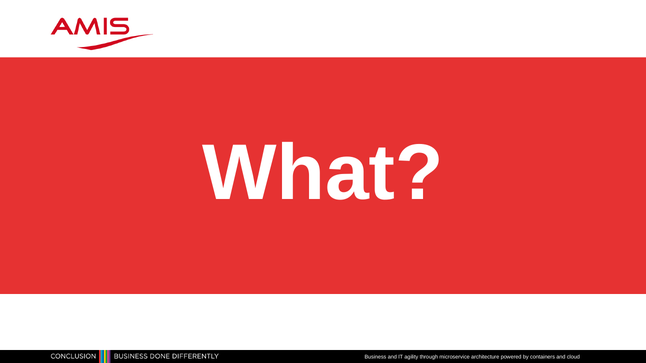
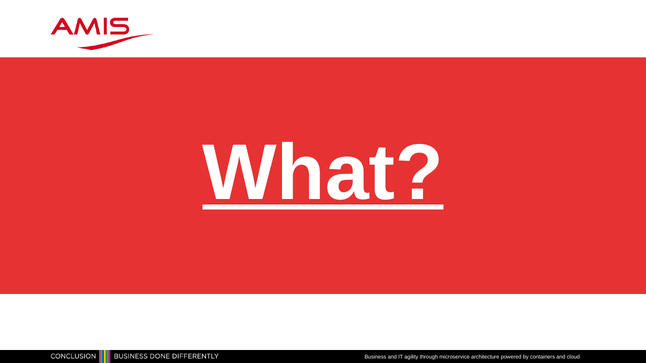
What underline: none -> present (323, 173)
